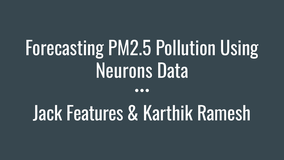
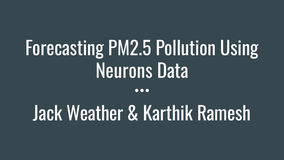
Features: Features -> Weather (95, 114)
